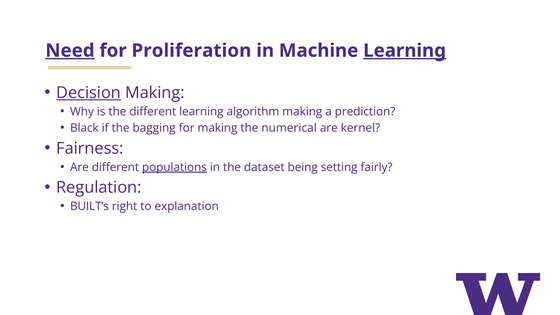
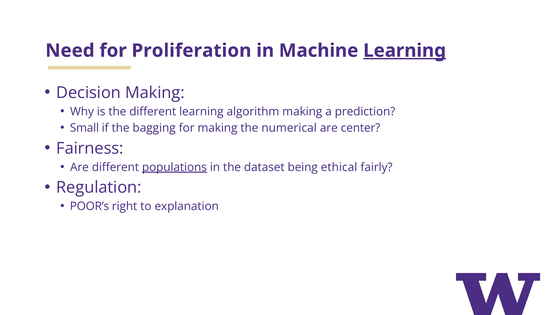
Need underline: present -> none (70, 51)
Decision underline: present -> none (89, 93)
Black: Black -> Small (84, 128)
kernel: kernel -> center (361, 128)
setting: setting -> ethical (339, 167)
BUILT’s: BUILT’s -> POOR’s (90, 206)
